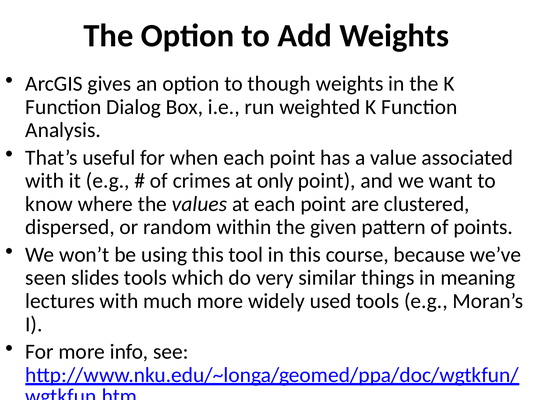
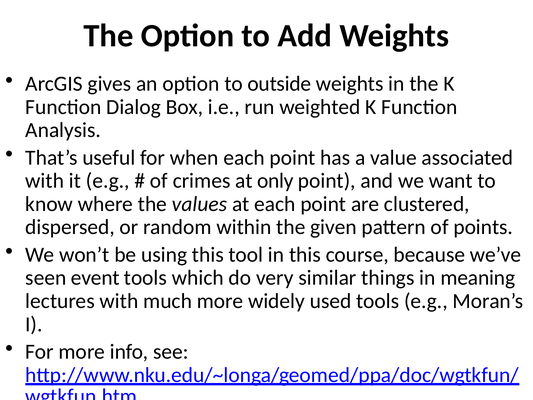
though: though -> outside (279, 84)
slides: slides -> event (95, 278)
